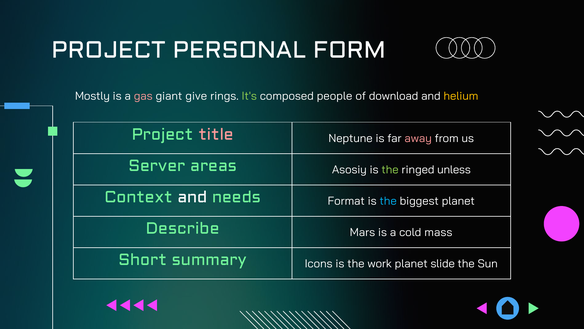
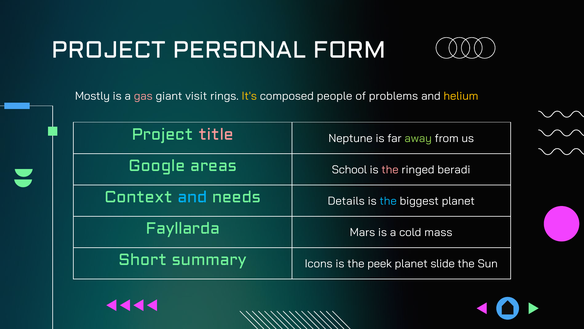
give: give -> visit (196, 96)
It's colour: light green -> yellow (249, 96)
download: download -> problems (393, 96)
away colour: pink -> light green (418, 138)
Server: Server -> Google (157, 165)
Asosiy: Asosiy -> School (349, 170)
the colour: light green -> pink (390, 170)
unless: unless -> beradi (454, 170)
and colour: white -> light blue (192, 197)
Format: Format -> Details (346, 201)
Describe: Describe -> Fayllarda (183, 228)
work: work -> peek (380, 263)
